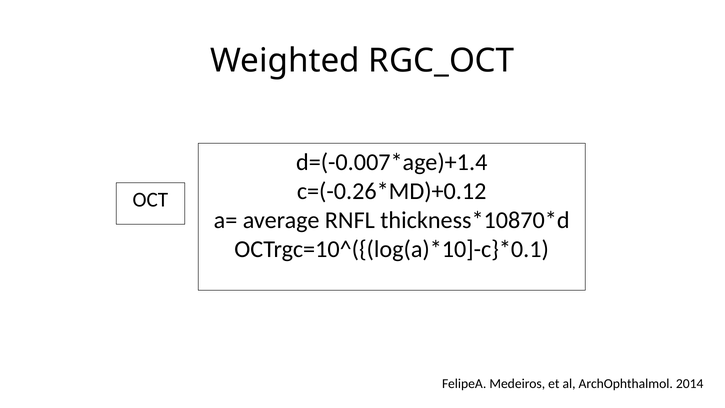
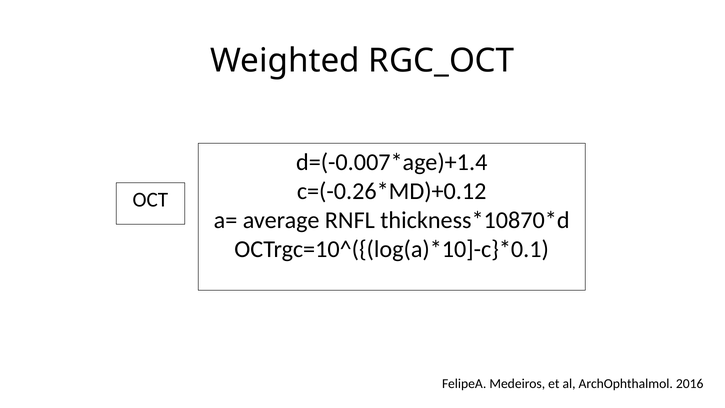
2014: 2014 -> 2016 (690, 383)
